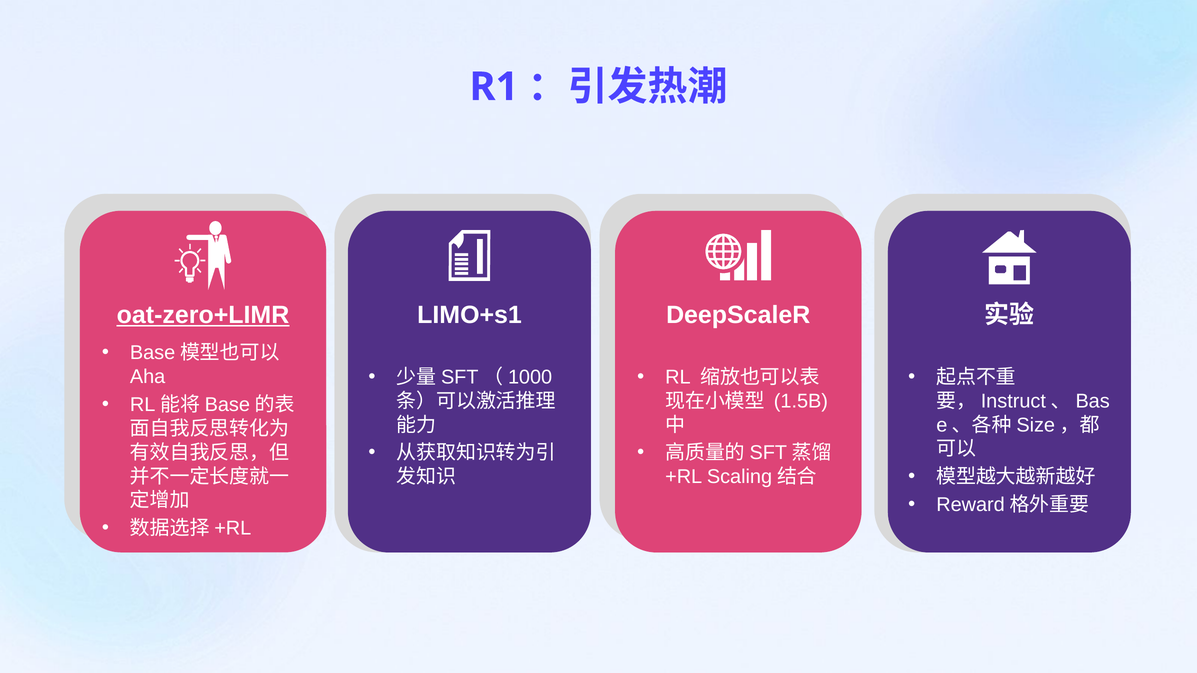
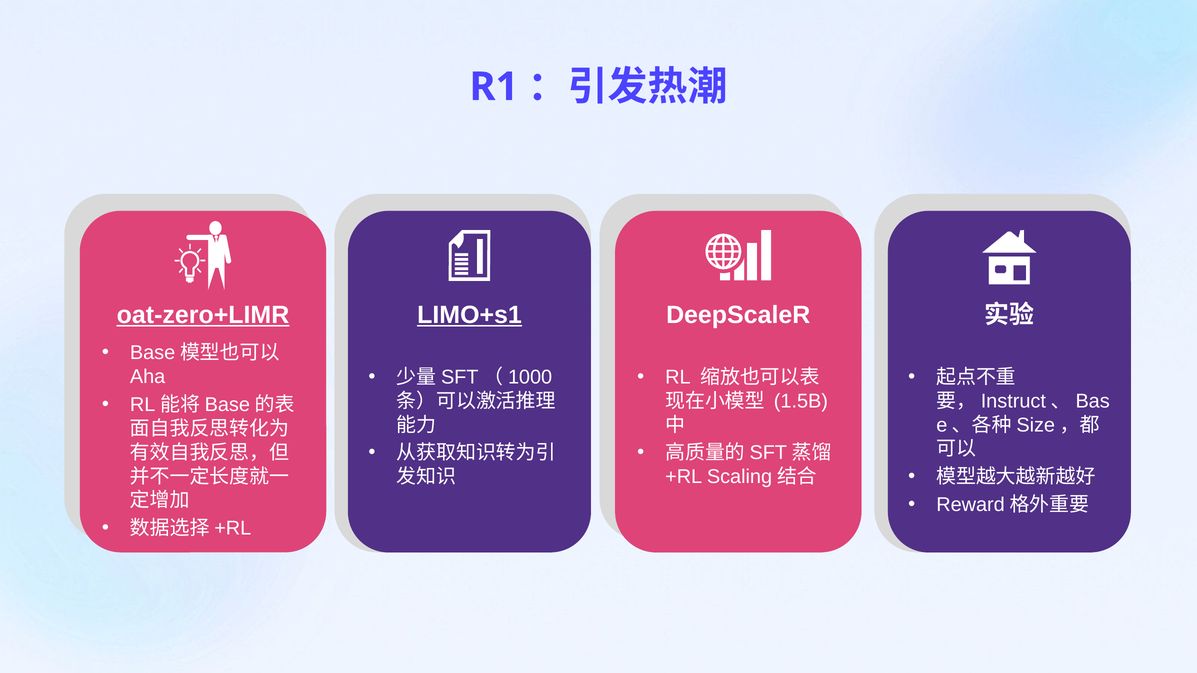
LIMO+s1 underline: none -> present (470, 315)
